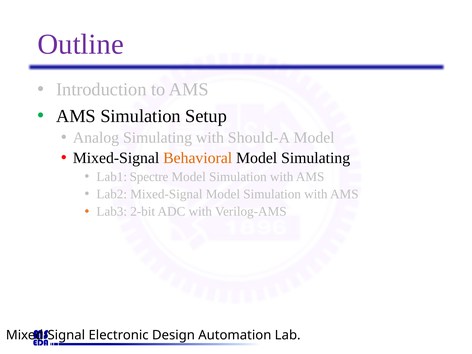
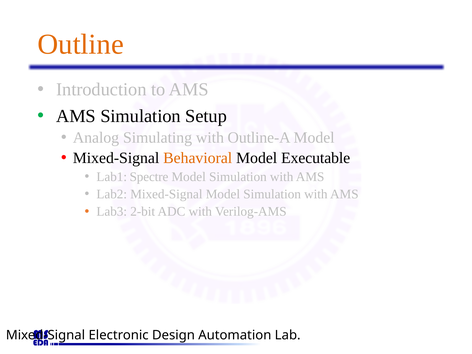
Outline colour: purple -> orange (81, 44)
Should-A: Should-A -> Outline-A (259, 138)
Model Simulating: Simulating -> Executable (316, 158)
